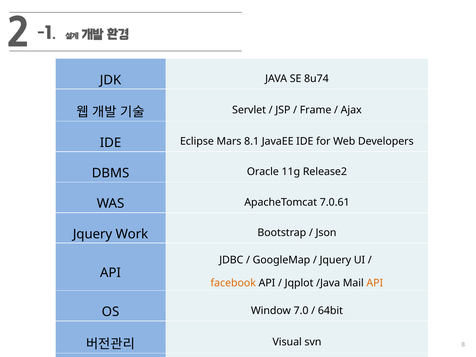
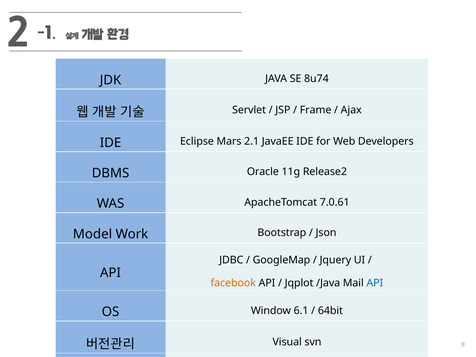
8.1: 8.1 -> 2.1 (252, 141)
Jquery: Jquery -> Model (92, 234)
API colour: orange -> blue (375, 283)
7.0: 7.0 -> 6.1 (301, 311)
